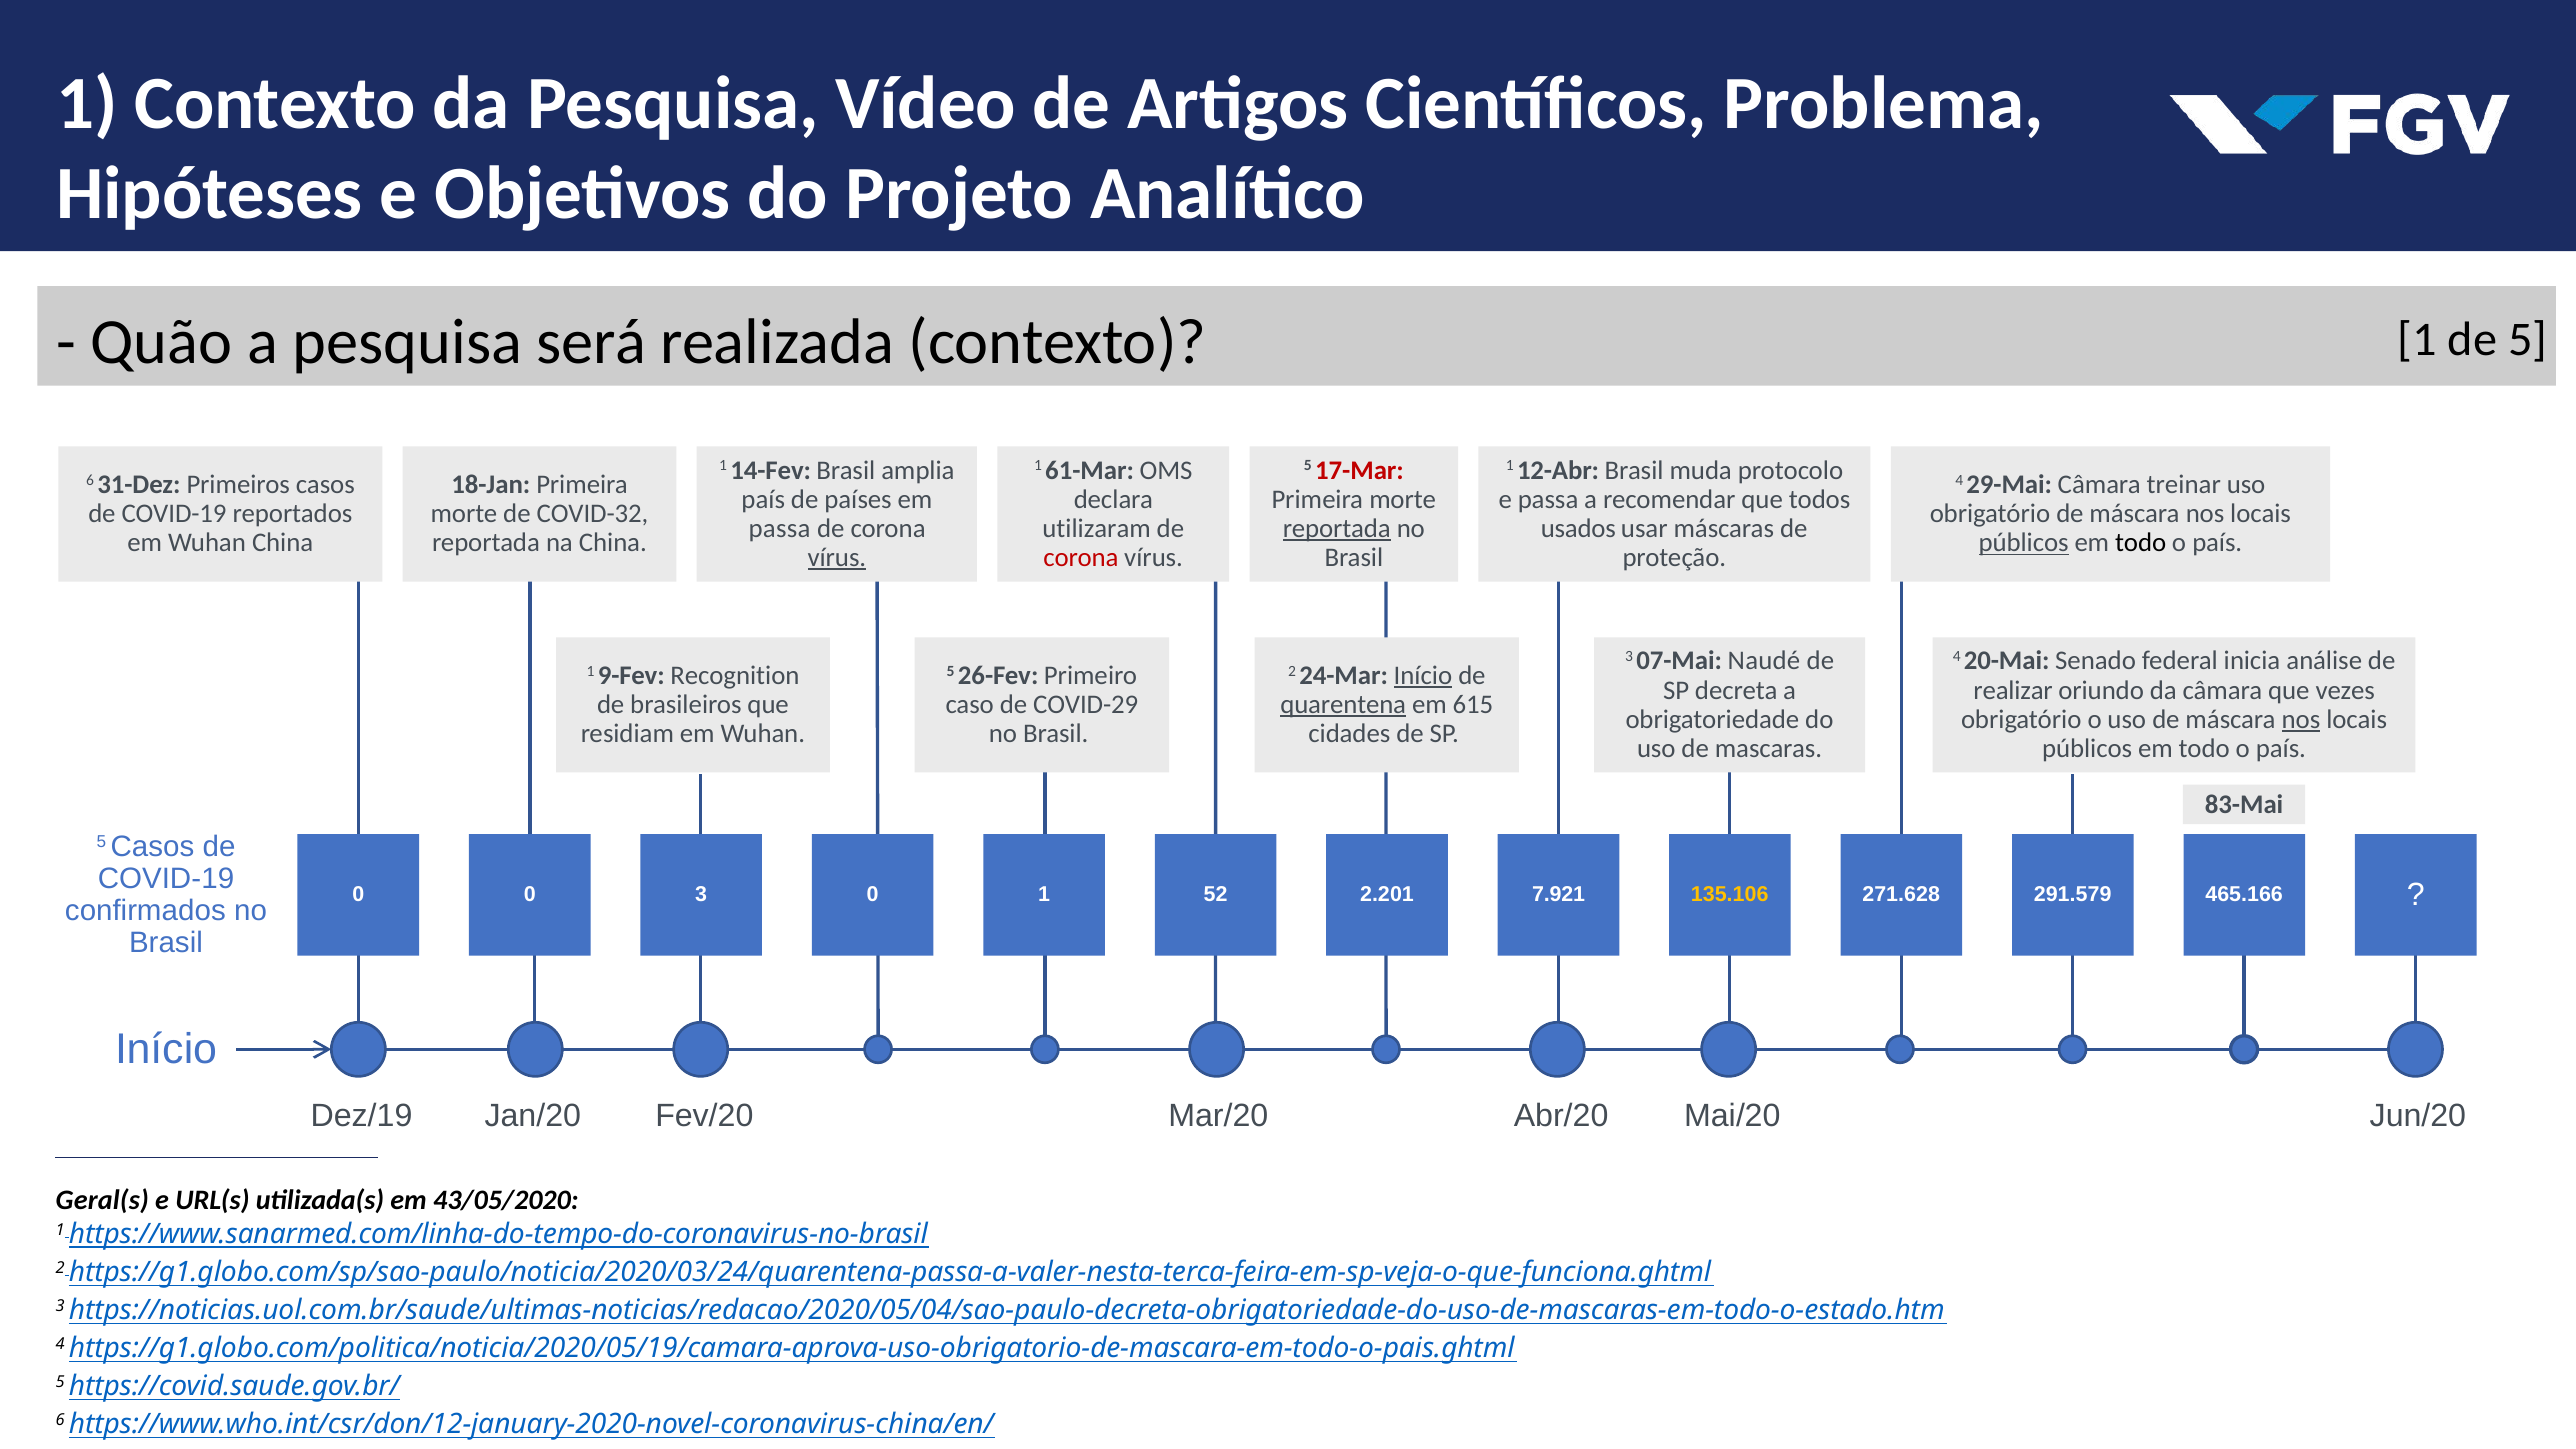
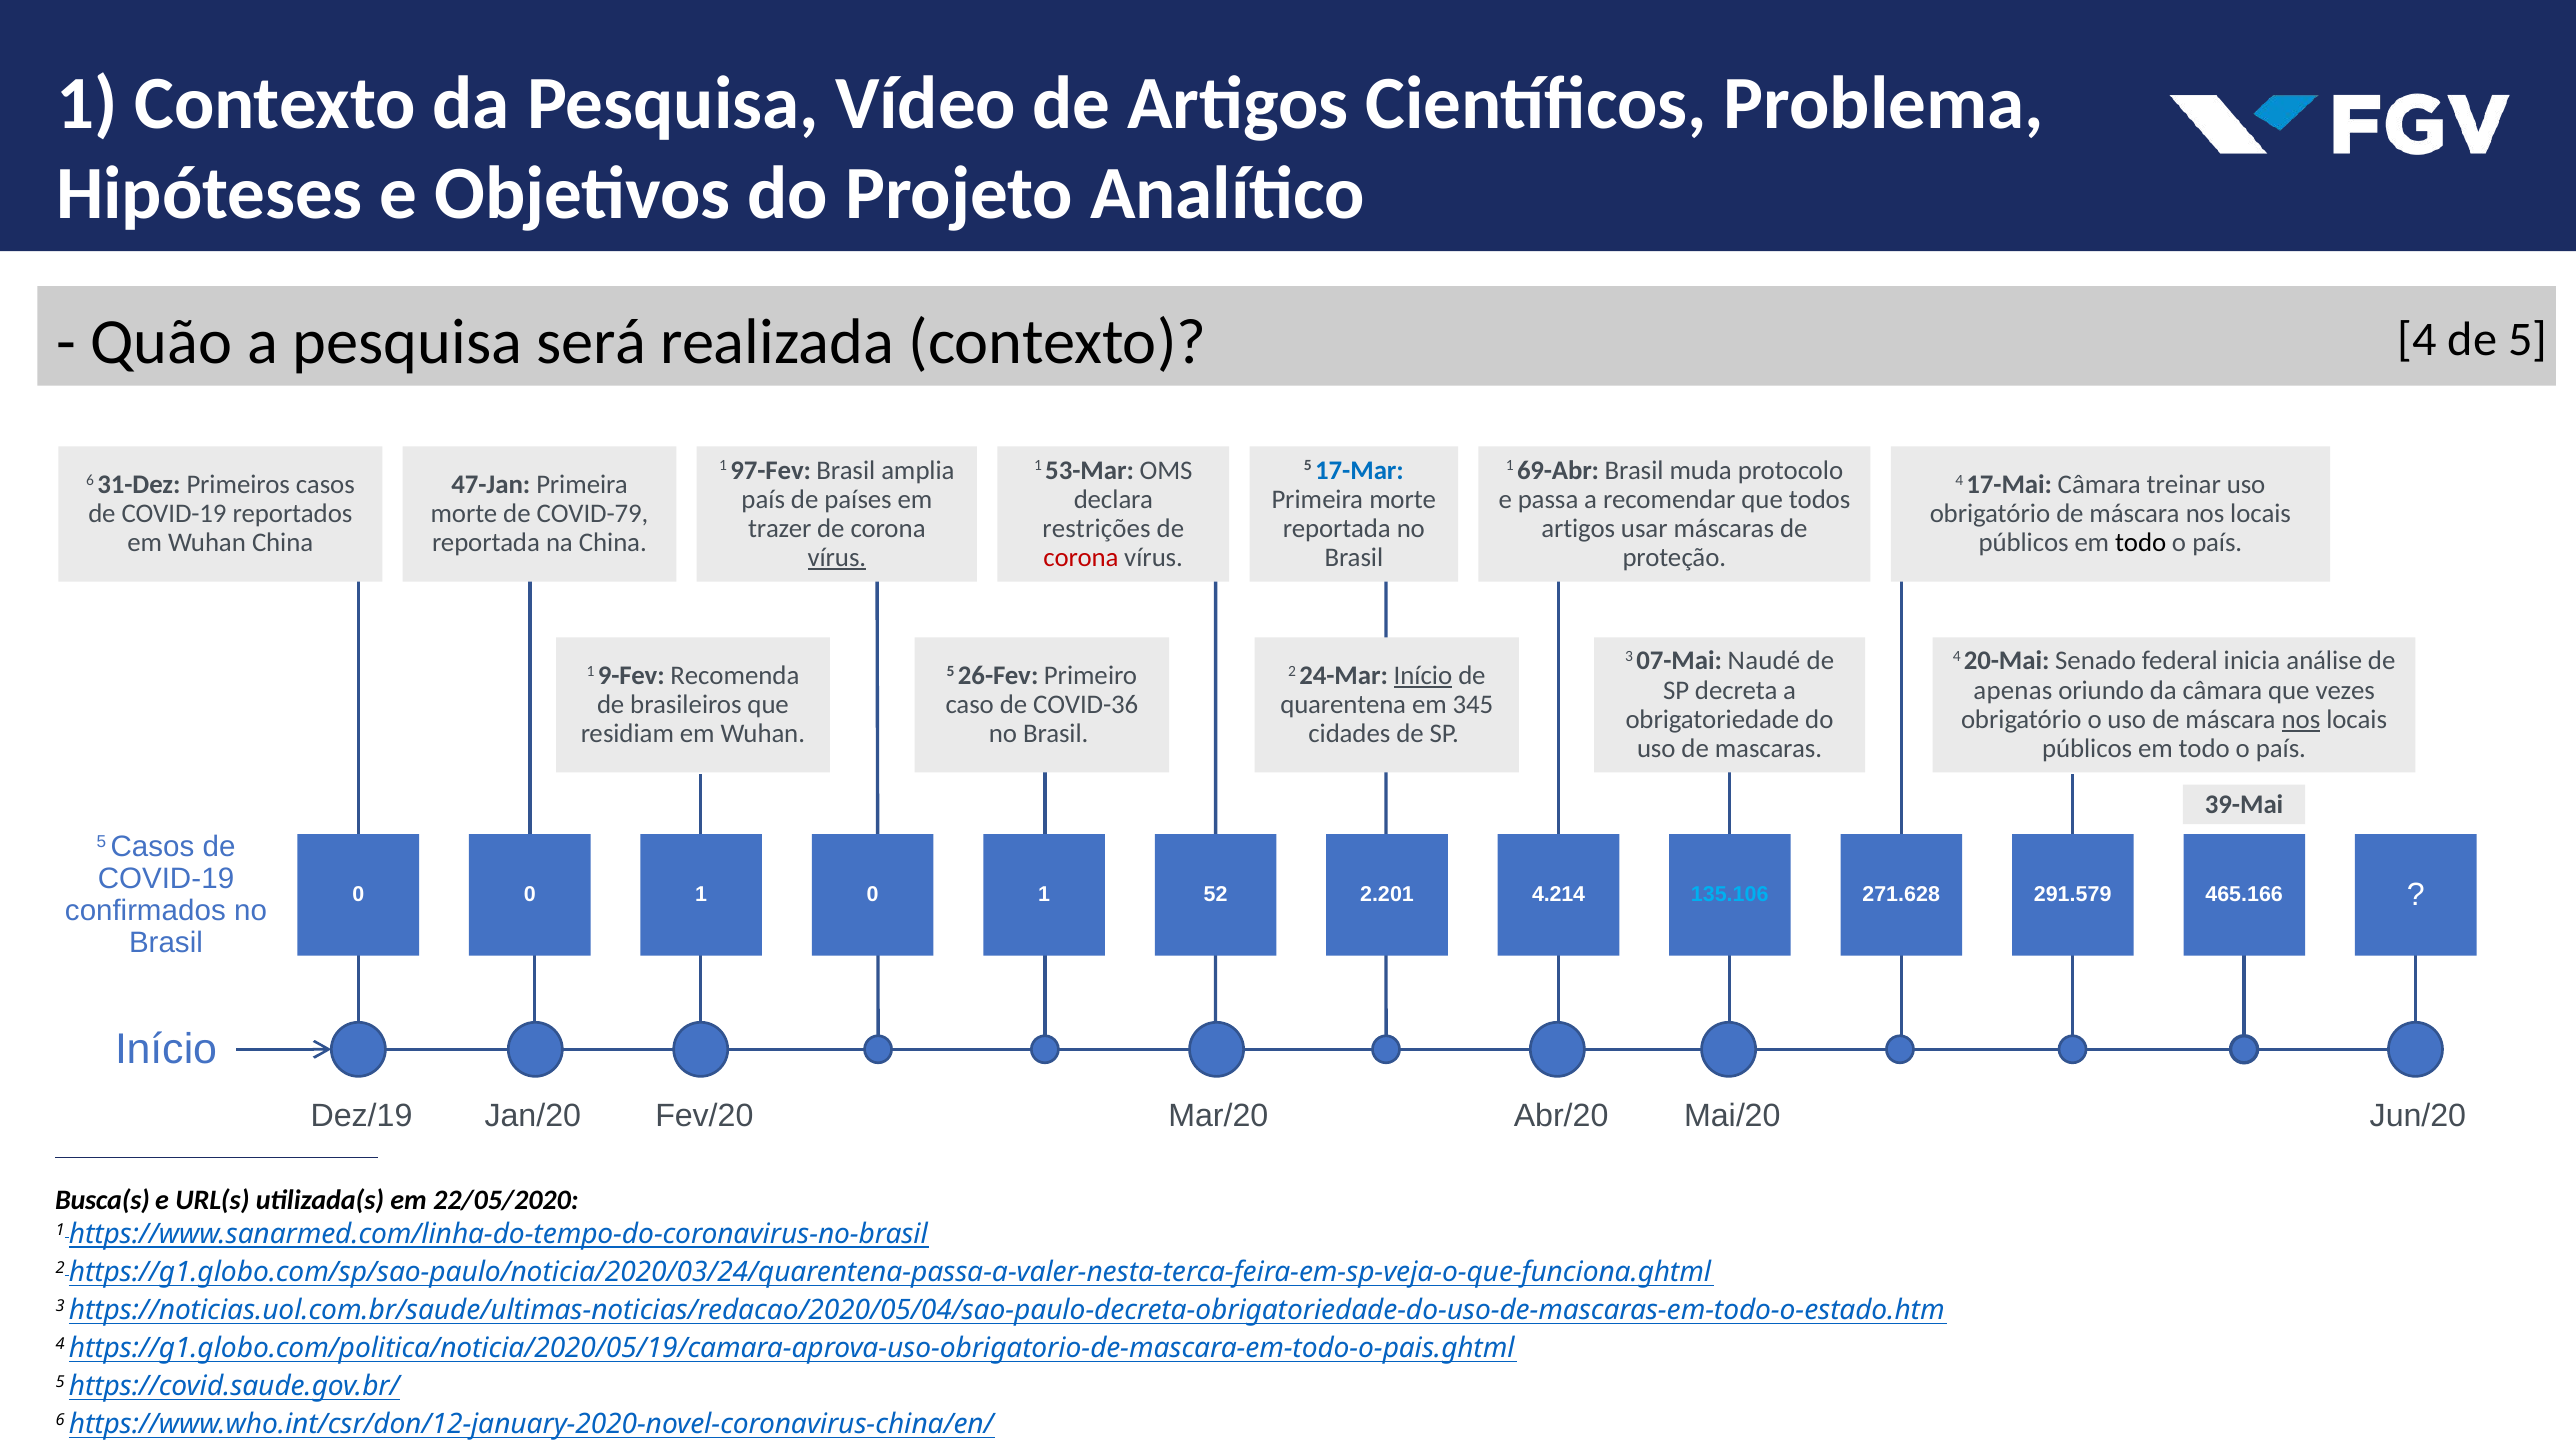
contexto 1: 1 -> 4 (2417, 340)
14-Fev: 14-Fev -> 97-Fev (771, 470)
61-Mar: 61-Mar -> 53-Mar (1090, 470)
17-Mar colour: red -> blue (1360, 470)
12-Abr: 12-Abr -> 69-Abr (1558, 470)
18-Jan: 18-Jan -> 47-Jan (491, 485)
29-Mai: 29-Mai -> 17-Mai (2009, 485)
COVID-32: COVID-32 -> COVID-79 (592, 514)
passa: passa -> trazer (780, 528)
utilizaram: utilizaram -> restrições (1097, 528)
reportada underline: present -> none (1337, 528)
usados: usados -> artigos (1578, 528)
públicos underline: present -> none (2024, 543)
Recognition: Recognition -> Recomenda (735, 676)
realizar: realizar -> apenas (2013, 690)
COVID-29: COVID-29 -> COVID-36 (1086, 705)
quarentena underline: present -> none (1343, 705)
615: 615 -> 345 (1473, 705)
83-Mai: 83-Mai -> 39-Mai (2244, 804)
0 3: 3 -> 1 (701, 895)
7.921: 7.921 -> 4.214 (1559, 895)
135.106 colour: yellow -> light blue (1730, 895)
Geral(s: Geral(s -> Busca(s (102, 1200)
43/05/2020: 43/05/2020 -> 22/05/2020 (506, 1200)
